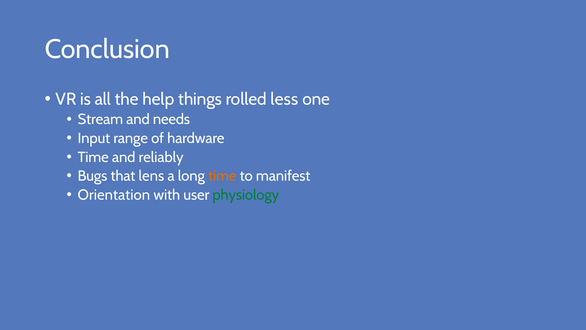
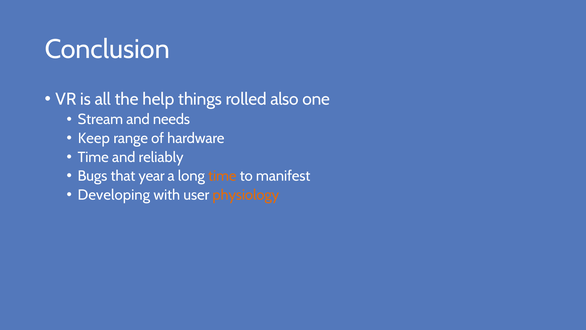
less: less -> also (285, 99)
Input: Input -> Keep (94, 138)
lens: lens -> year (152, 176)
Orientation: Orientation -> Developing (114, 195)
physiology colour: green -> orange (246, 195)
